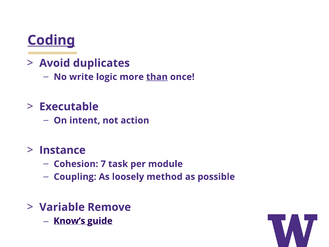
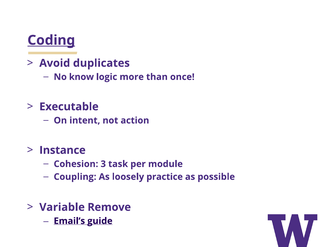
write: write -> know (81, 77)
than underline: present -> none (157, 77)
7: 7 -> 3 (103, 164)
method: method -> practice (165, 177)
Know’s: Know’s -> Email’s (69, 221)
